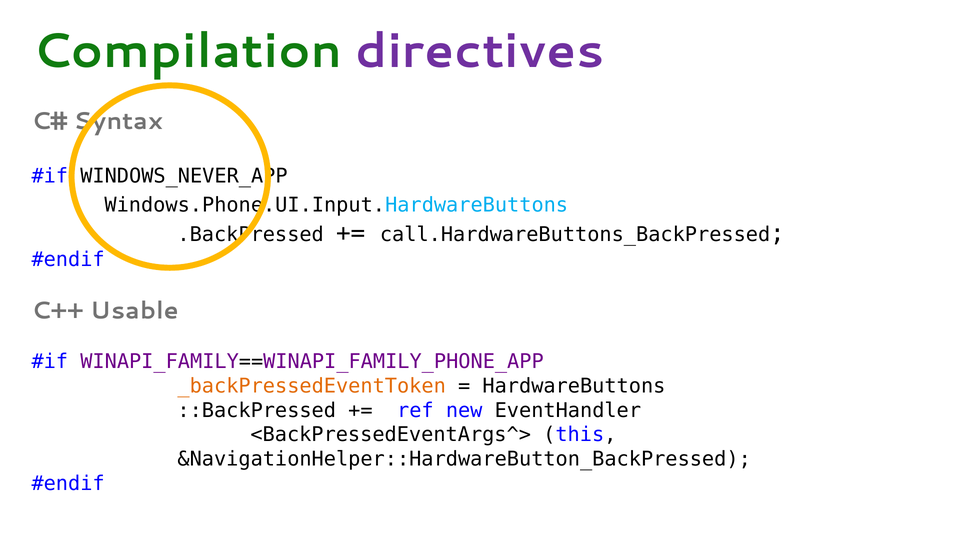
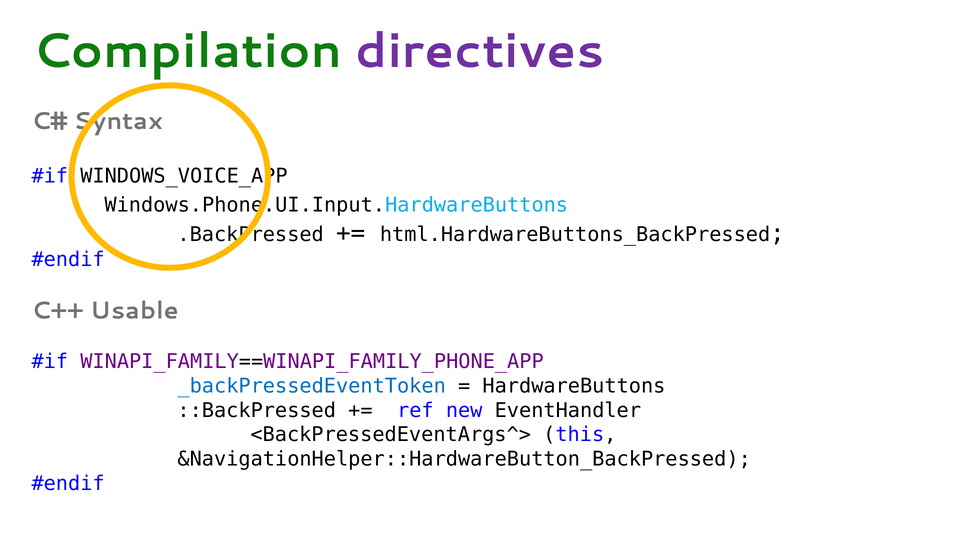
WINDOWS_NEVER_APP: WINDOWS_NEVER_APP -> WINDOWS_VOICE_APP (184, 176)
call.HardwareButtons_BackPressed: call.HardwareButtons_BackPressed -> html.HardwareButtons_BackPressed (575, 234)
_backPressedEventToken colour: orange -> blue (312, 386)
